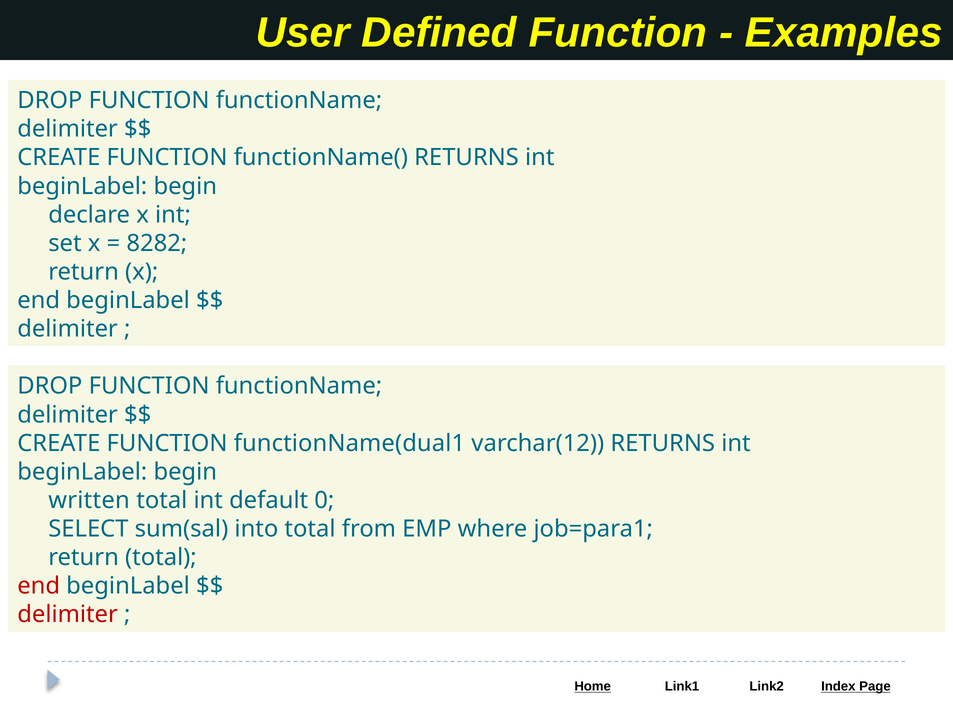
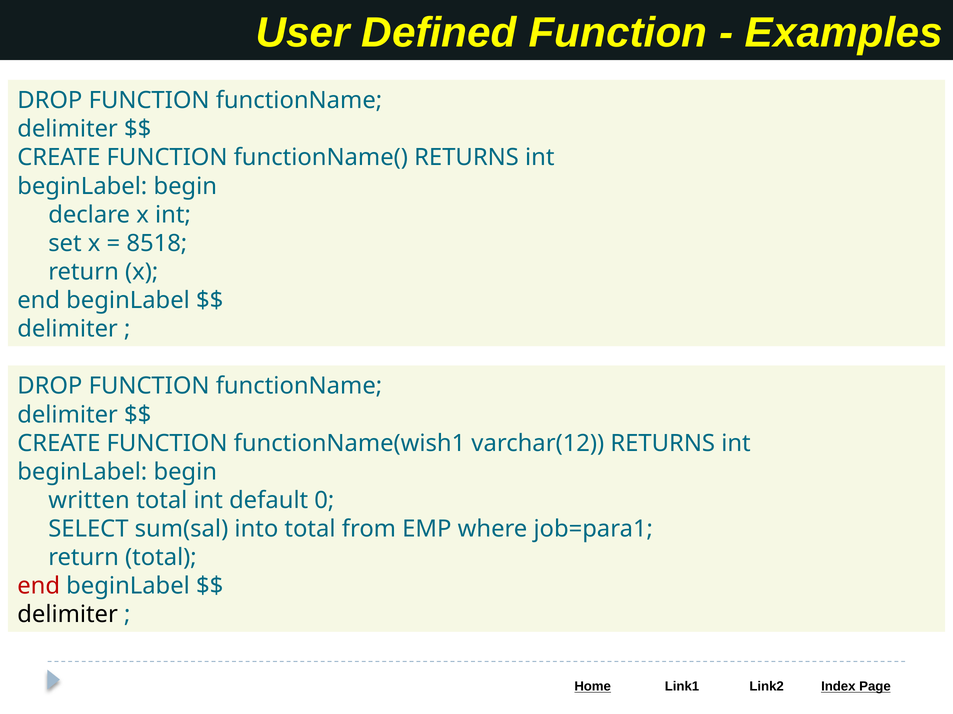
8282: 8282 -> 8518 (157, 244)
functionName(dual1: functionName(dual1 -> functionName(wish1 (349, 444)
delimiter colour: red -> black (68, 615)
